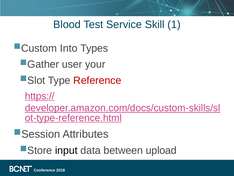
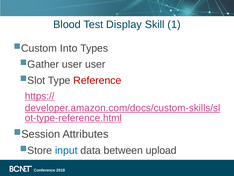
Service: Service -> Display (124, 24)
user your: your -> user (95, 64)
input colour: black -> blue (66, 150)
